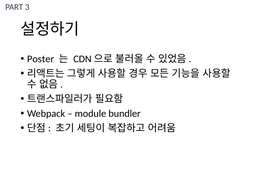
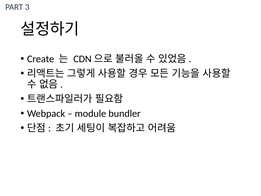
Poster: Poster -> Create (41, 59)
